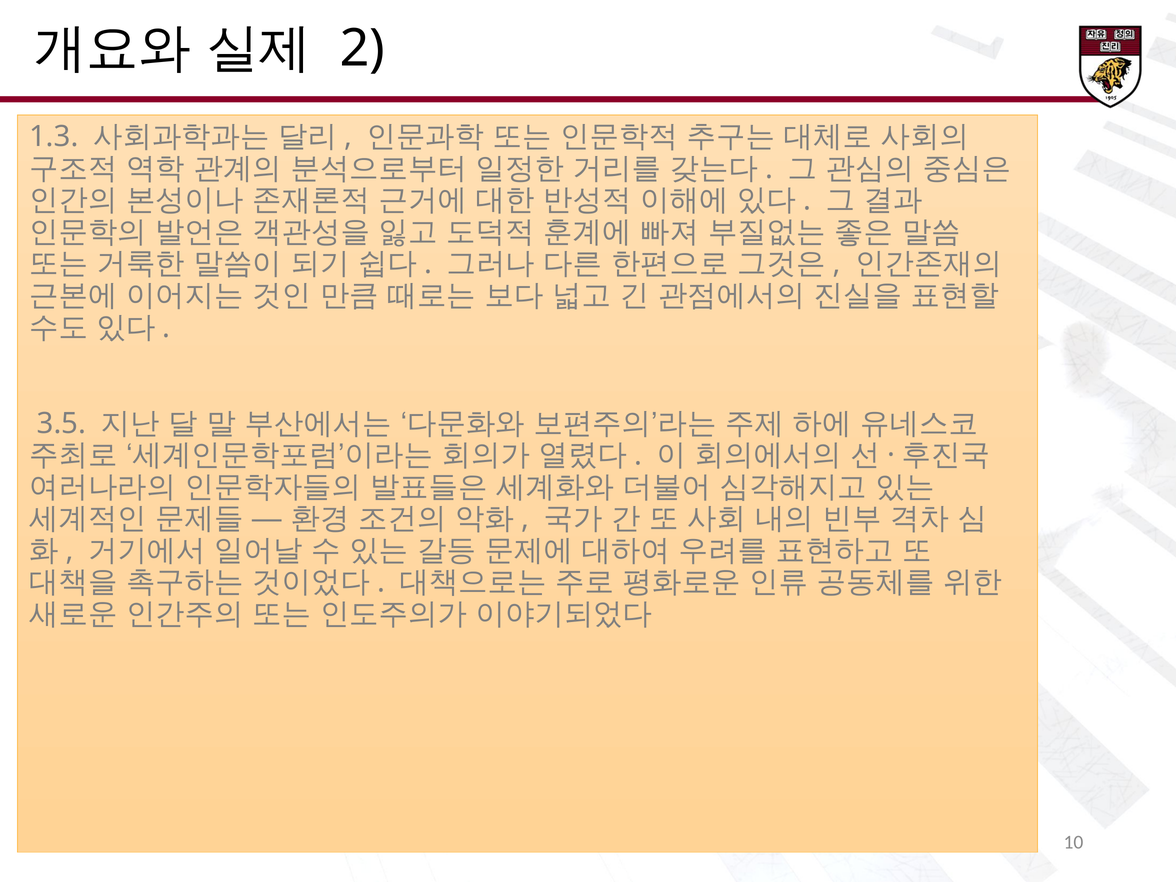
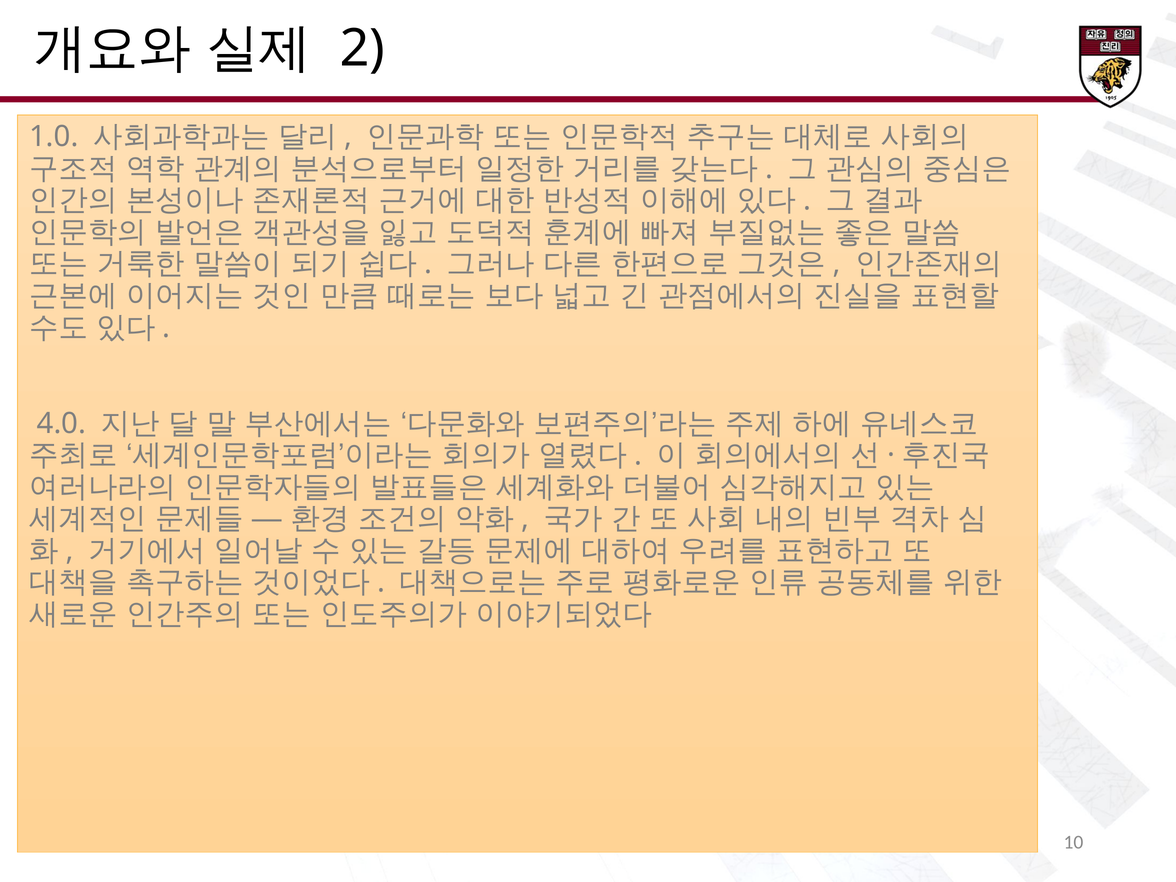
1.3: 1.3 -> 1.0 (54, 137)
3.5: 3.5 -> 4.0 (61, 423)
